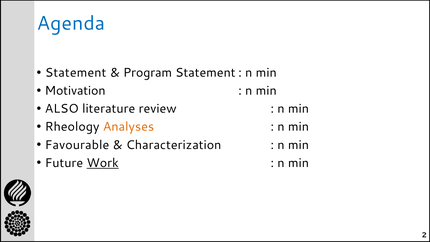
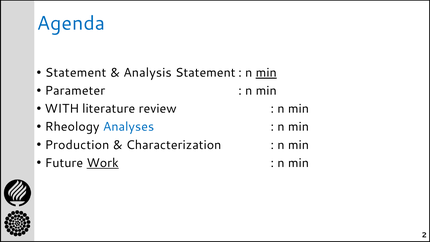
Program: Program -> Analysis (147, 73)
min underline: none -> present (266, 73)
Motivation: Motivation -> Parameter (75, 91)
ALSO: ALSO -> WITH (62, 109)
Analyses colour: orange -> blue (129, 127)
Favourable: Favourable -> Production (77, 145)
